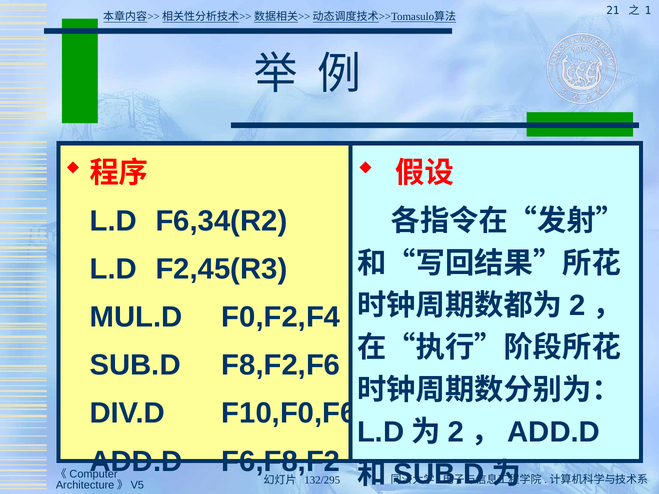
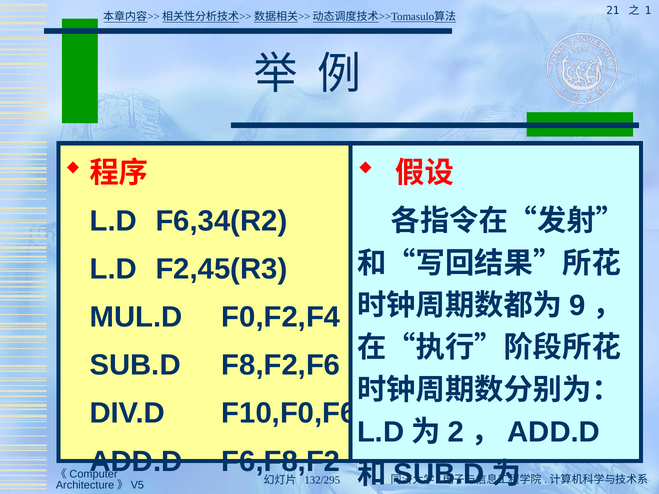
2: 2 -> 9 (578, 306)
